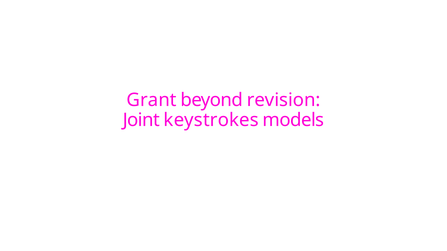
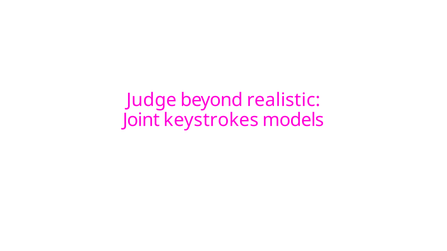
Grant: Grant -> Judge (152, 100)
revision: revision -> realistic (284, 100)
